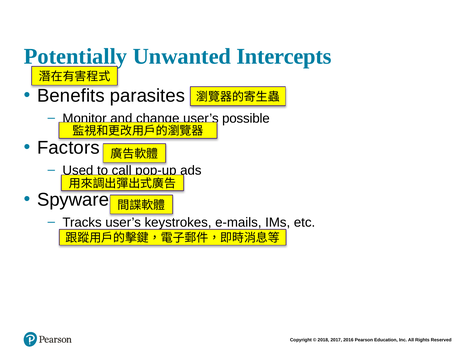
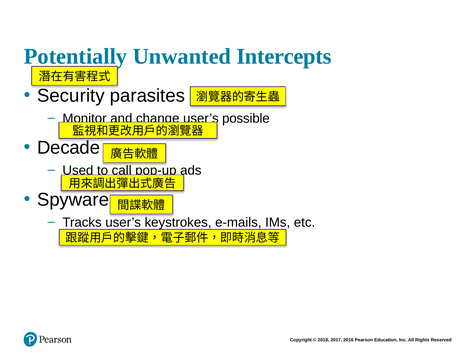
Benefits: Benefits -> Security (71, 96)
Factors: Factors -> Decade (69, 148)
